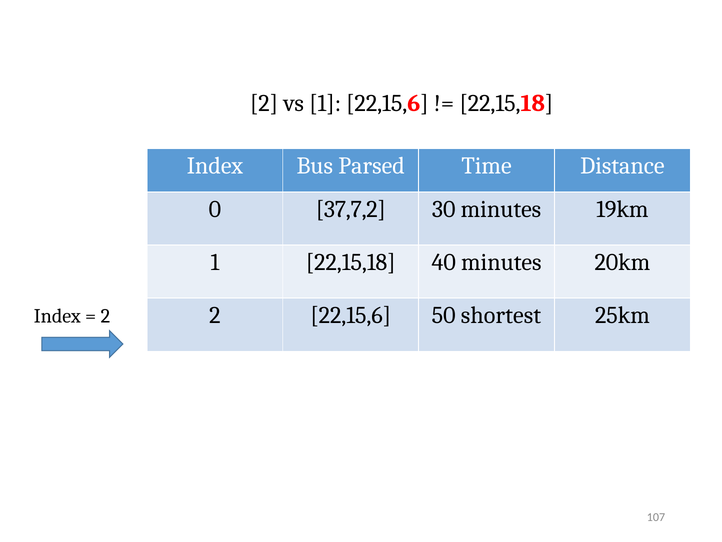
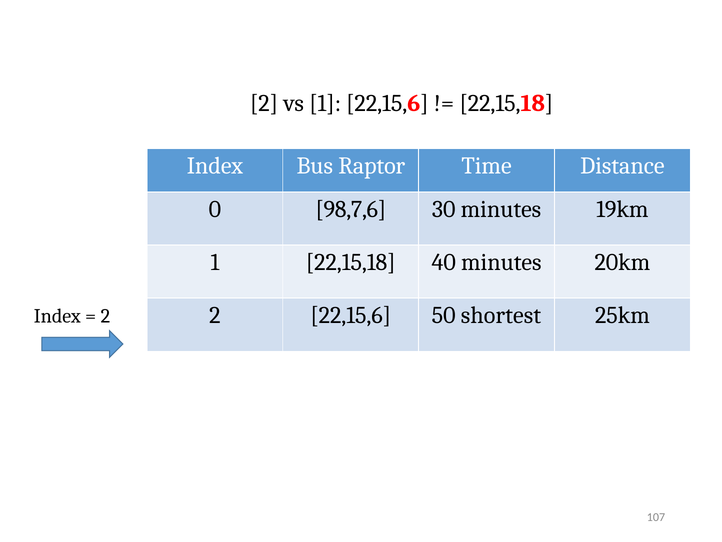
Parsed: Parsed -> Raptor (372, 166)
37,7,2: 37,7,2 -> 98,7,6 (351, 209)
